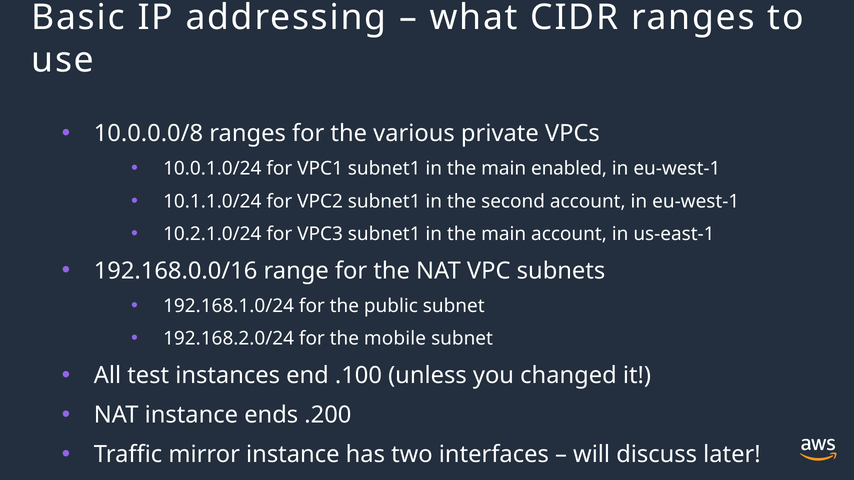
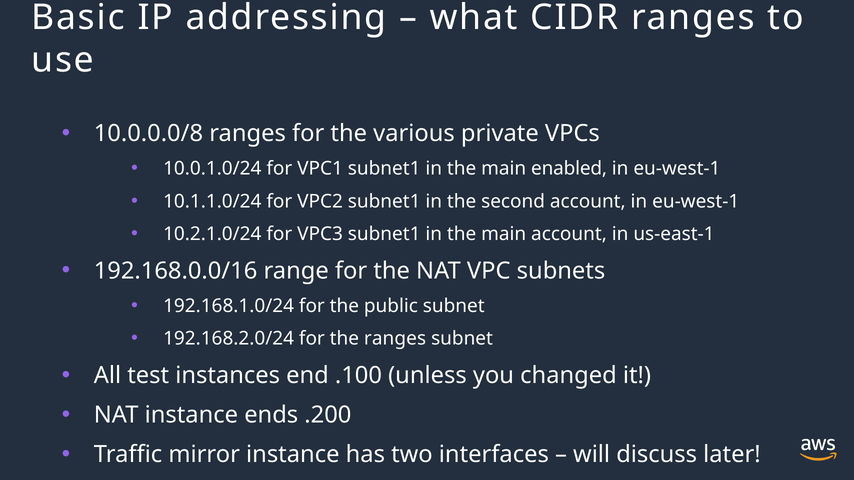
the mobile: mobile -> ranges (395, 339)
